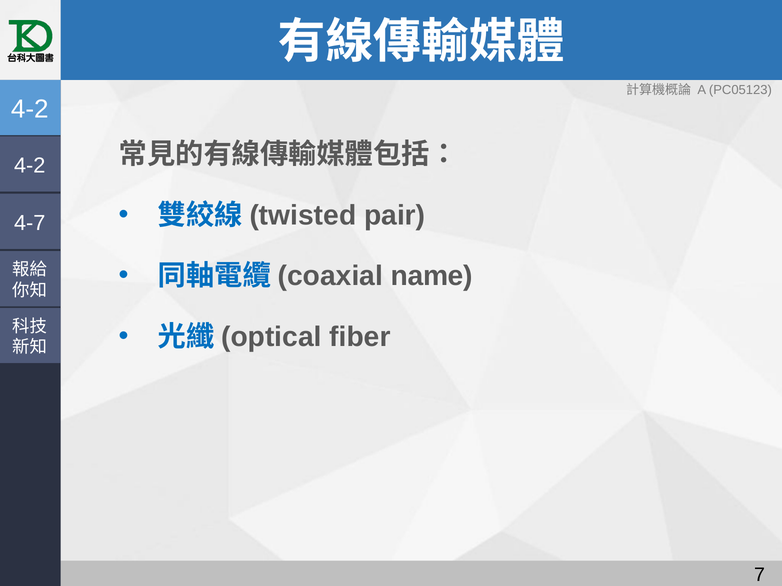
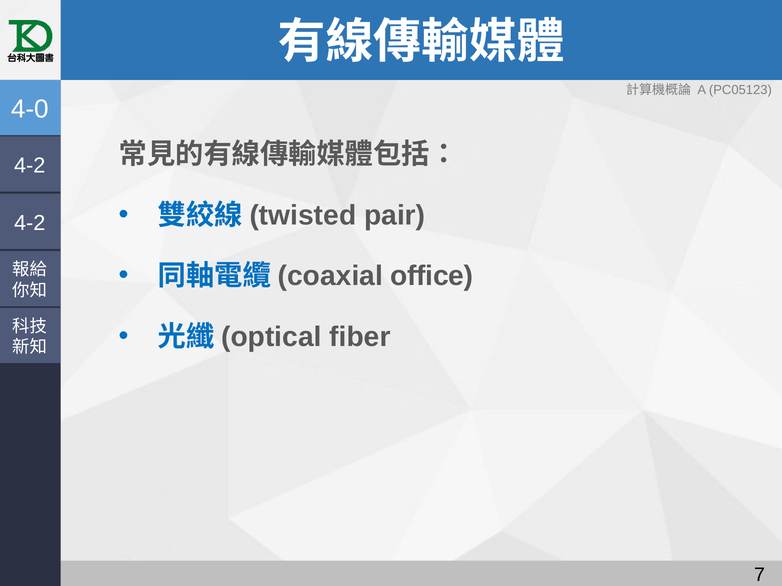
4-2: 4-2 -> 4-0 (30, 109)
4-7: 4-7 -> 4-2 (30, 223)
name: name -> office (432, 276)
